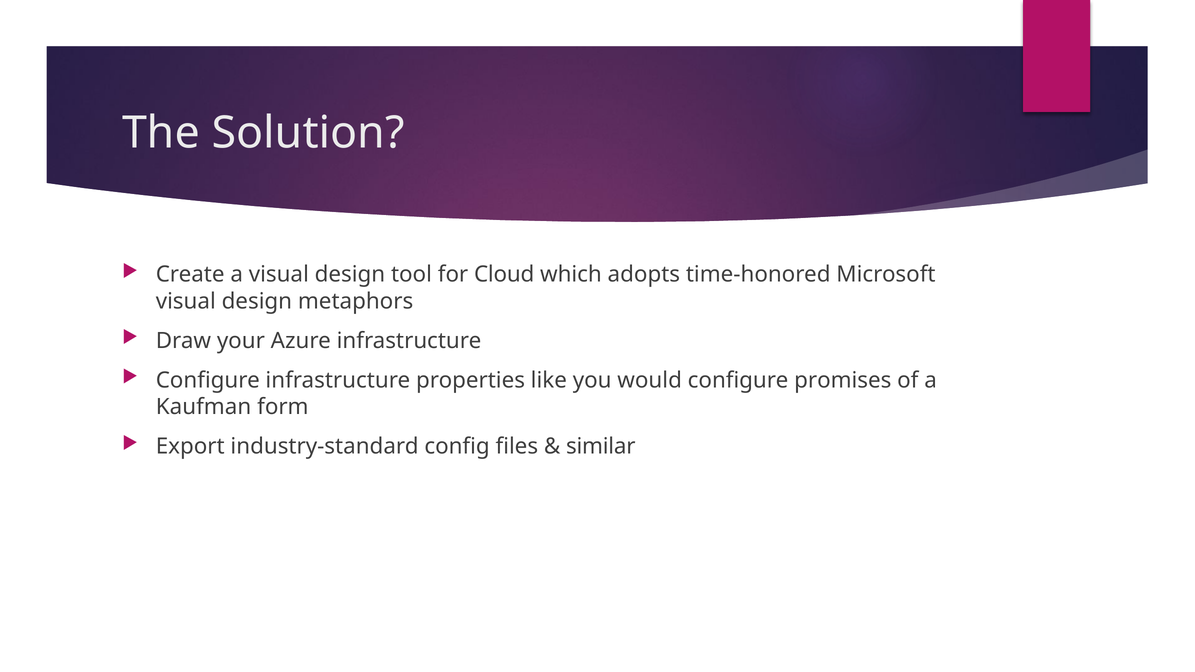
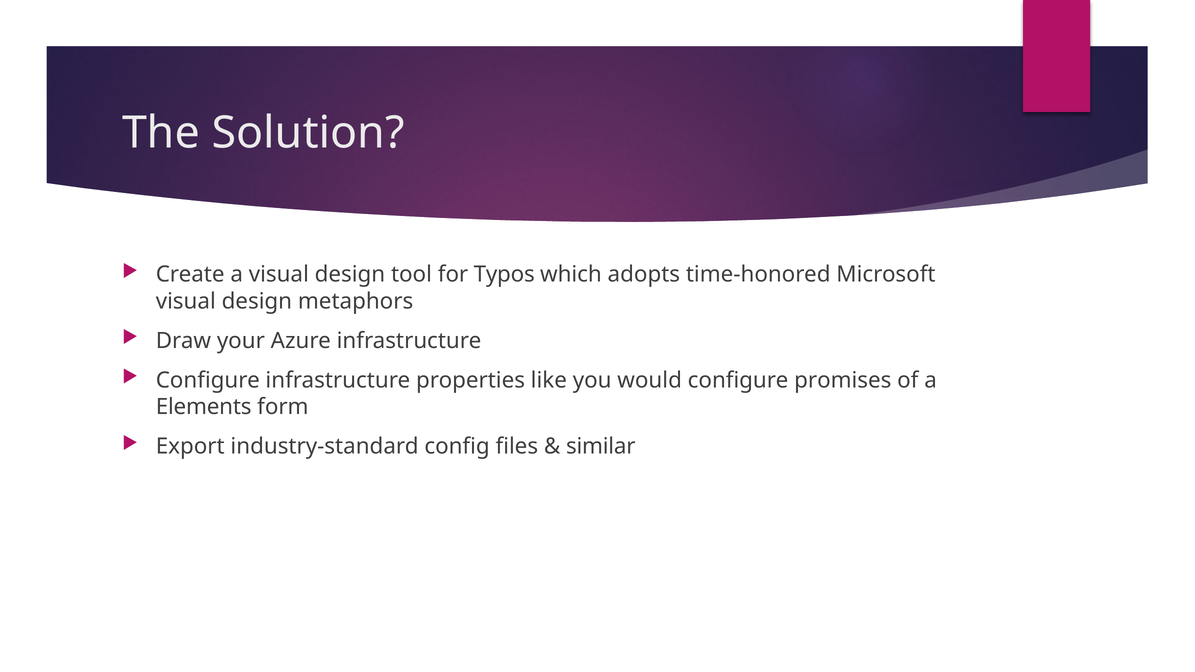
Cloud: Cloud -> Typos (504, 275)
Kaufman: Kaufman -> Elements (204, 407)
